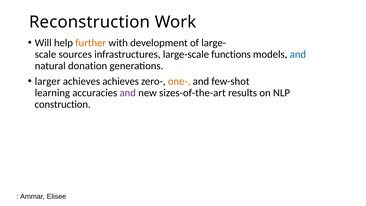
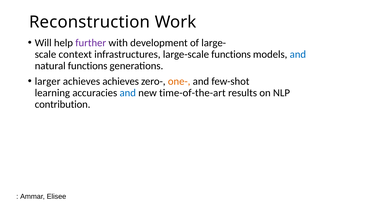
further colour: orange -> purple (91, 43)
sources: sources -> context (75, 54)
natural donation: donation -> functions (88, 66)
and colour: purple -> blue (128, 93)
sizes-of-the-art: sizes-of-the-art -> time-of-the-art (192, 93)
construction: construction -> contribution (63, 104)
